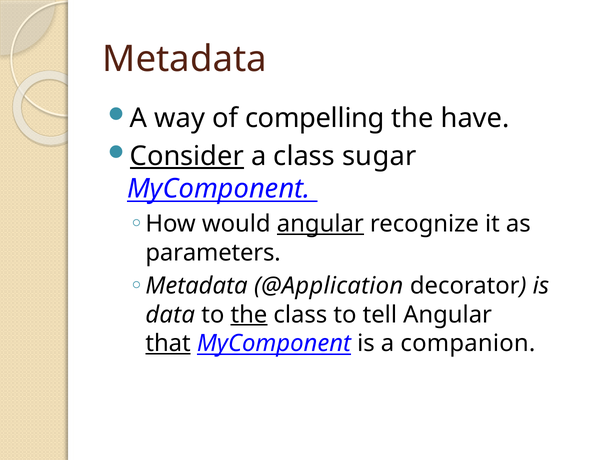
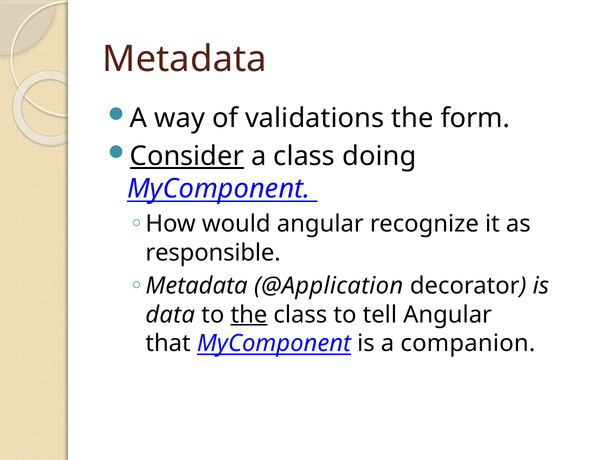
compelling: compelling -> validations (315, 119)
have: have -> form (475, 119)
sugar: sugar -> doing (379, 156)
angular underline: present -> none (320, 224)
parameters: parameters -> responsible (213, 253)
that underline: present -> none (168, 344)
